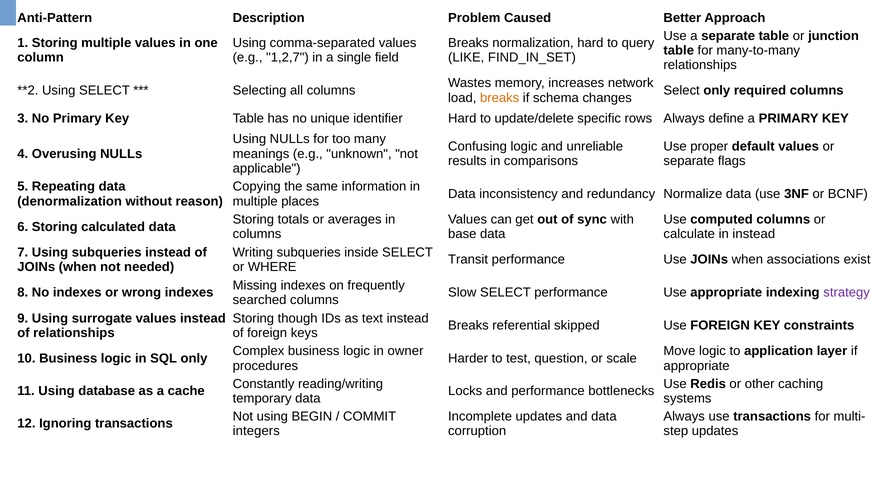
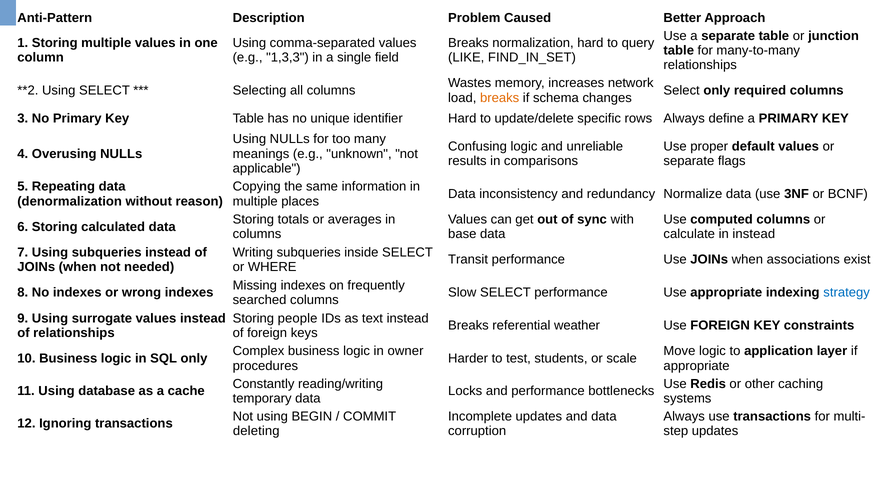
1,2,7: 1,2,7 -> 1,3,3 (287, 58)
strategy colour: purple -> blue (847, 293)
though: though -> people (298, 319)
skipped: skipped -> weather (577, 326)
question: question -> students (561, 359)
integers: integers -> deleting (256, 431)
